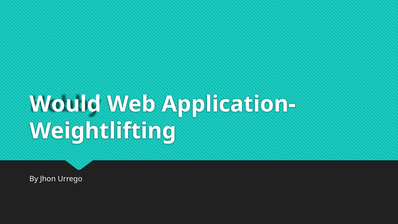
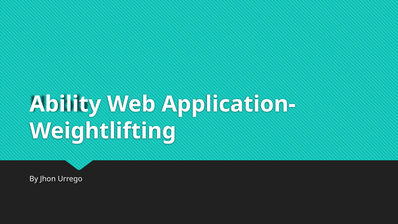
Would: Would -> Ability (65, 104)
